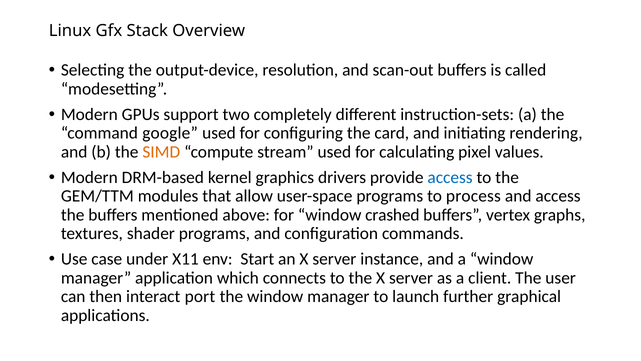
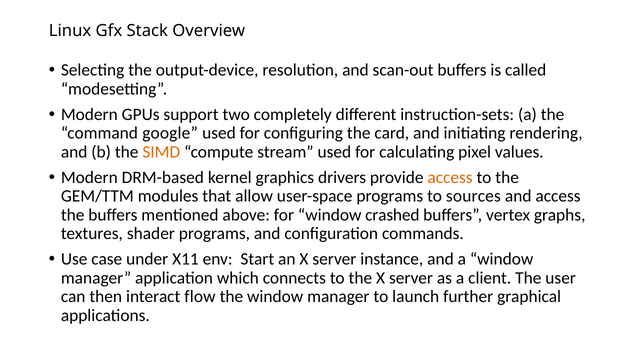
access colour: blue -> orange (450, 177)
process: process -> sources (473, 196)
port: port -> flow (200, 296)
